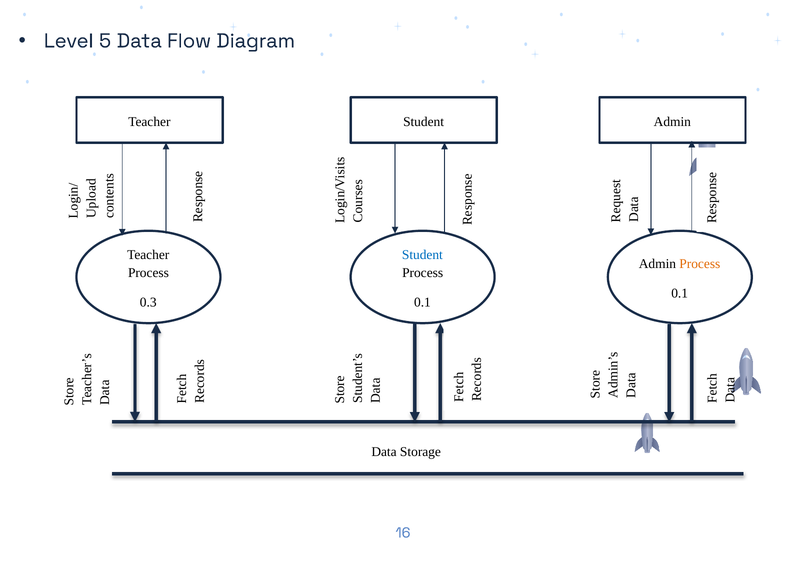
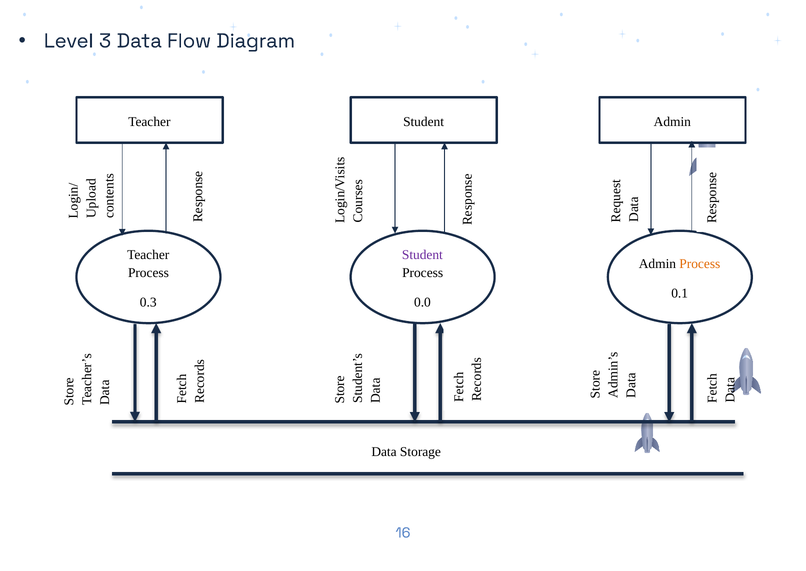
5: 5 -> 3 (105, 41)
Student colour: blue -> purple (422, 255)
0.1: 0.1 -> 0.0 (422, 303)
